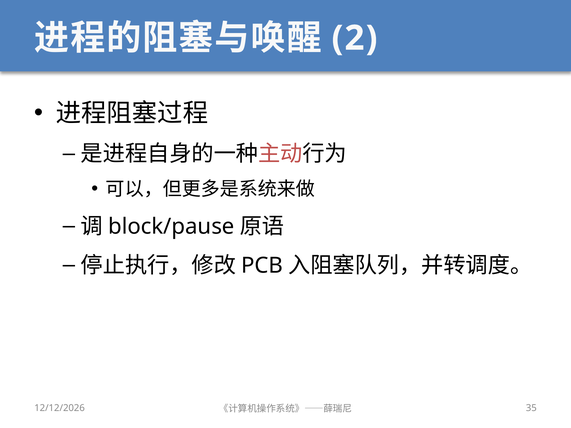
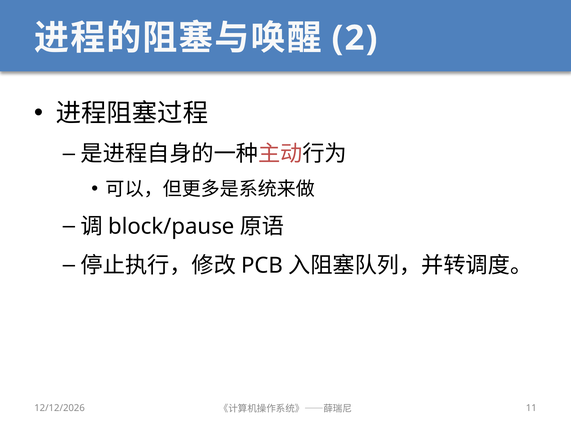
35: 35 -> 11 (531, 408)
